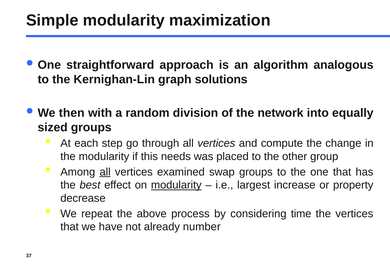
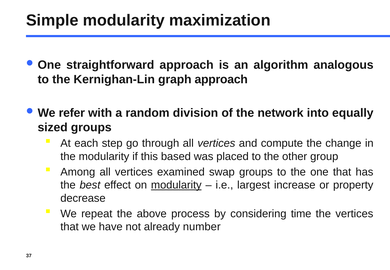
graph solutions: solutions -> approach (221, 79)
then: then -> refer (72, 113)
needs: needs -> based (176, 156)
all underline: present -> none (105, 172)
